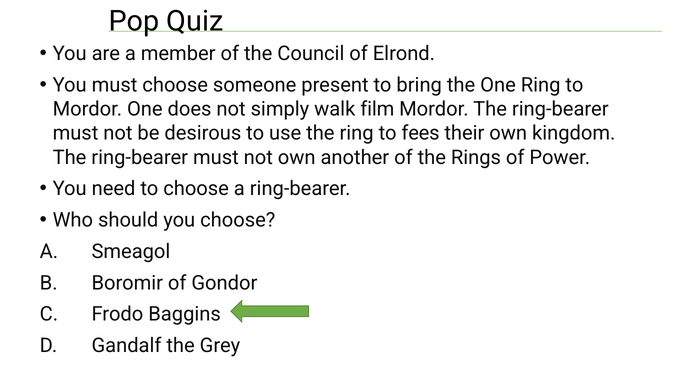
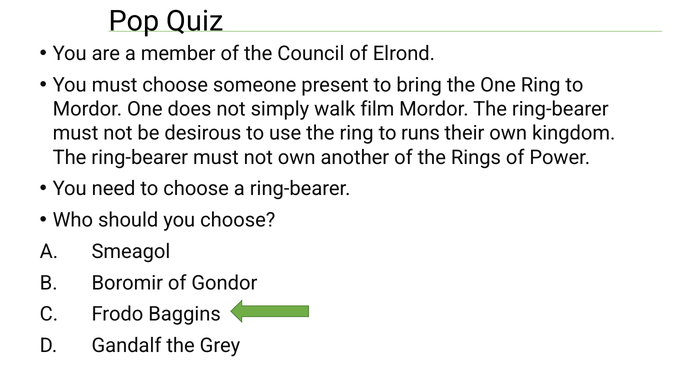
fees: fees -> runs (421, 134)
